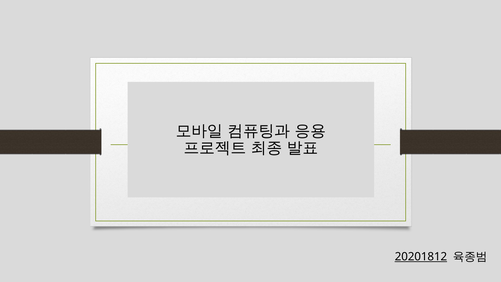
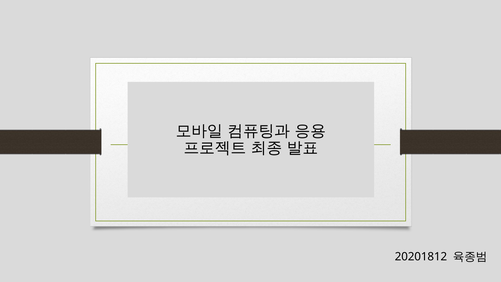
20201812 underline: present -> none (421, 256)
